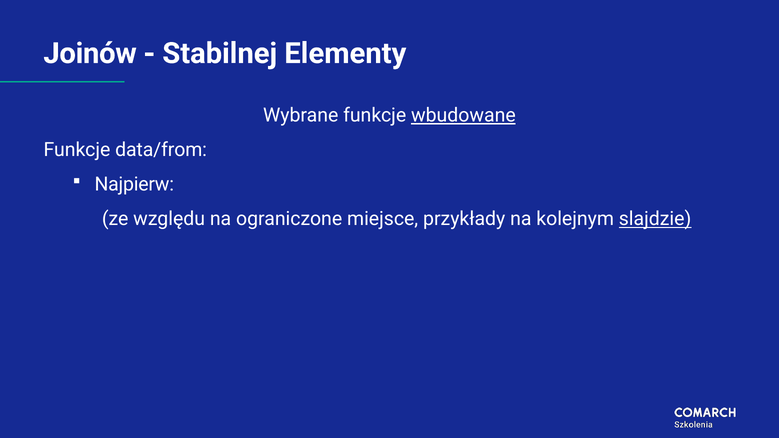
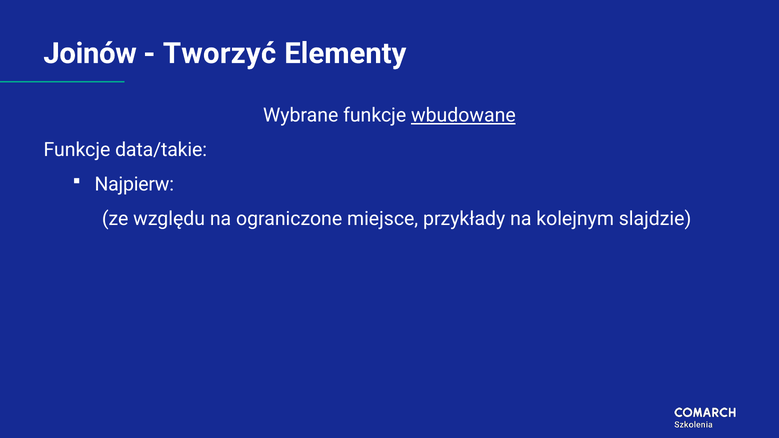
Stabilnej: Stabilnej -> Tworzyć (220, 53)
data/from: data/from -> data/takie (161, 150)
slajdzie underline: present -> none (655, 219)
